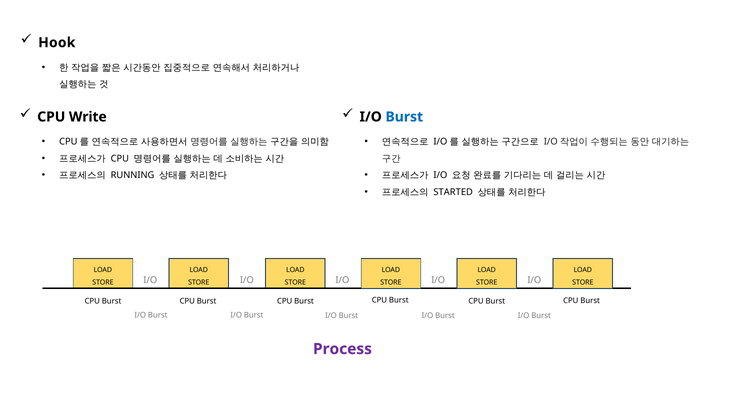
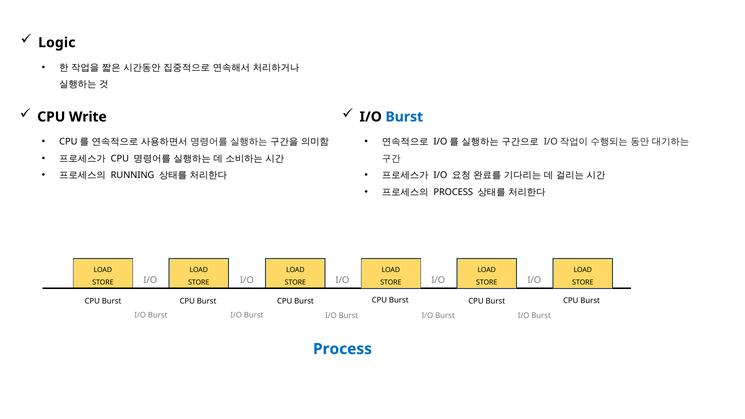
Hook: Hook -> Logic (57, 43)
STARTED: STARTED -> PROCESS (453, 192)
Process colour: purple -> blue (342, 349)
